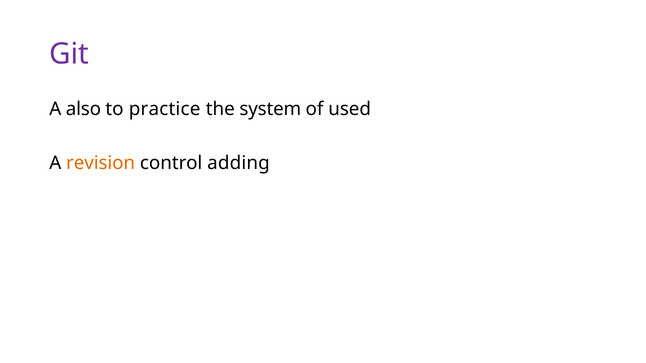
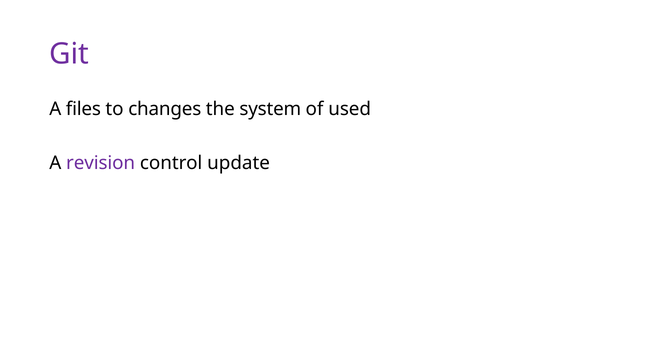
also: also -> files (83, 109)
practice: practice -> changes (165, 109)
revision colour: orange -> purple (101, 163)
adding: adding -> update (239, 163)
